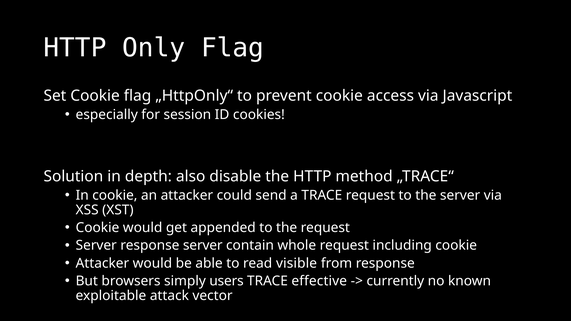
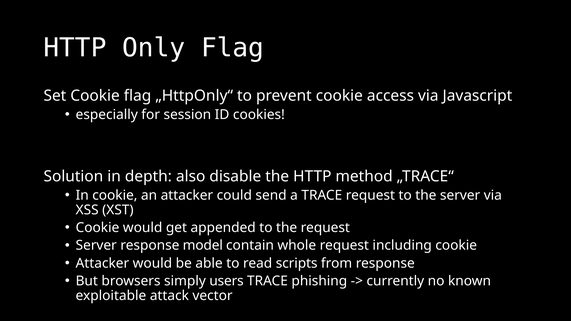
response server: server -> model (203, 246)
visible: visible -> scripts (297, 263)
effective: effective -> phishing (319, 281)
